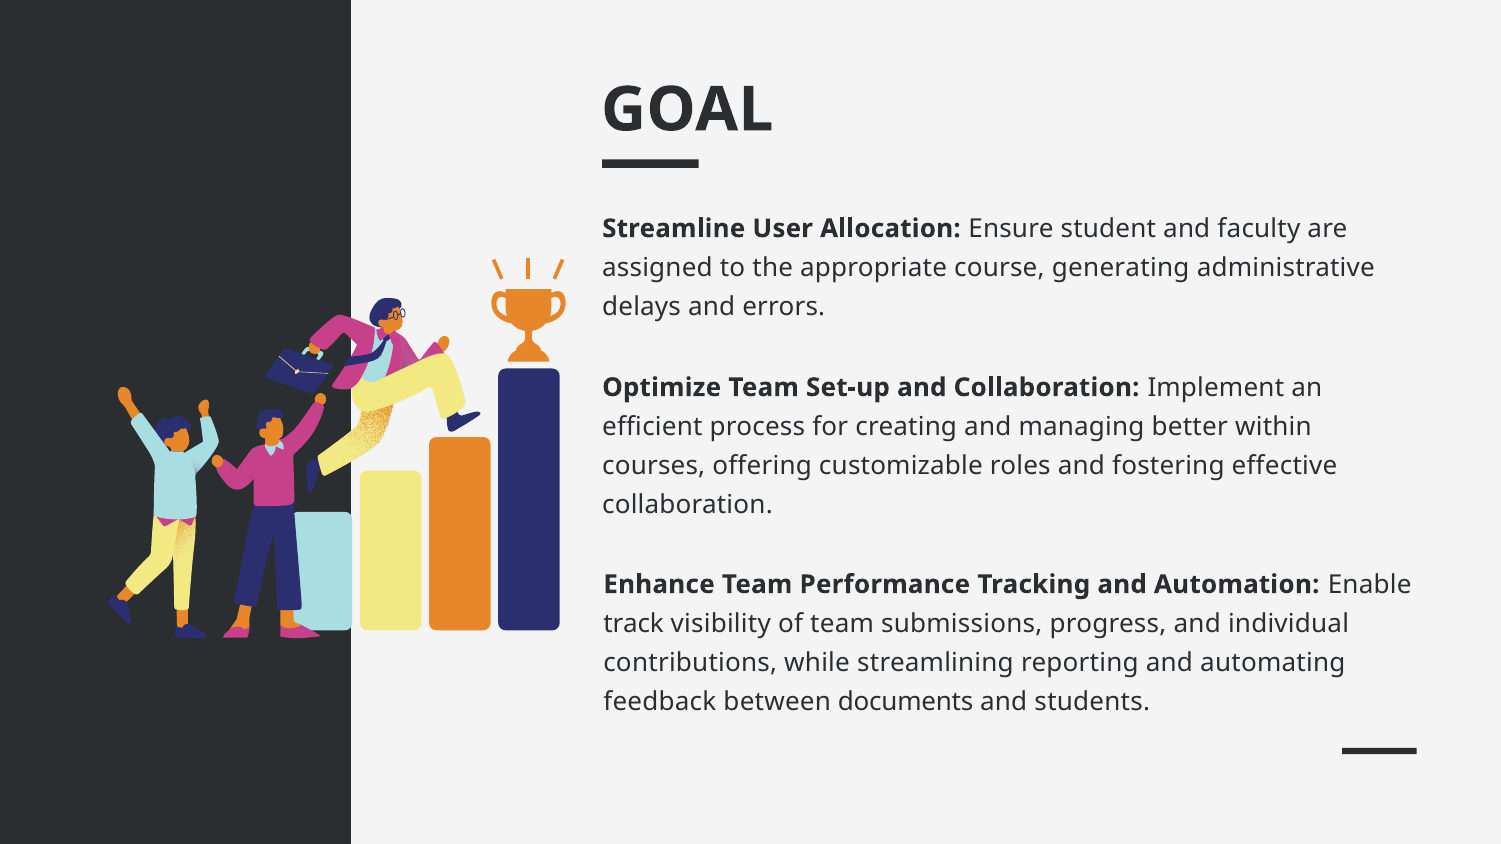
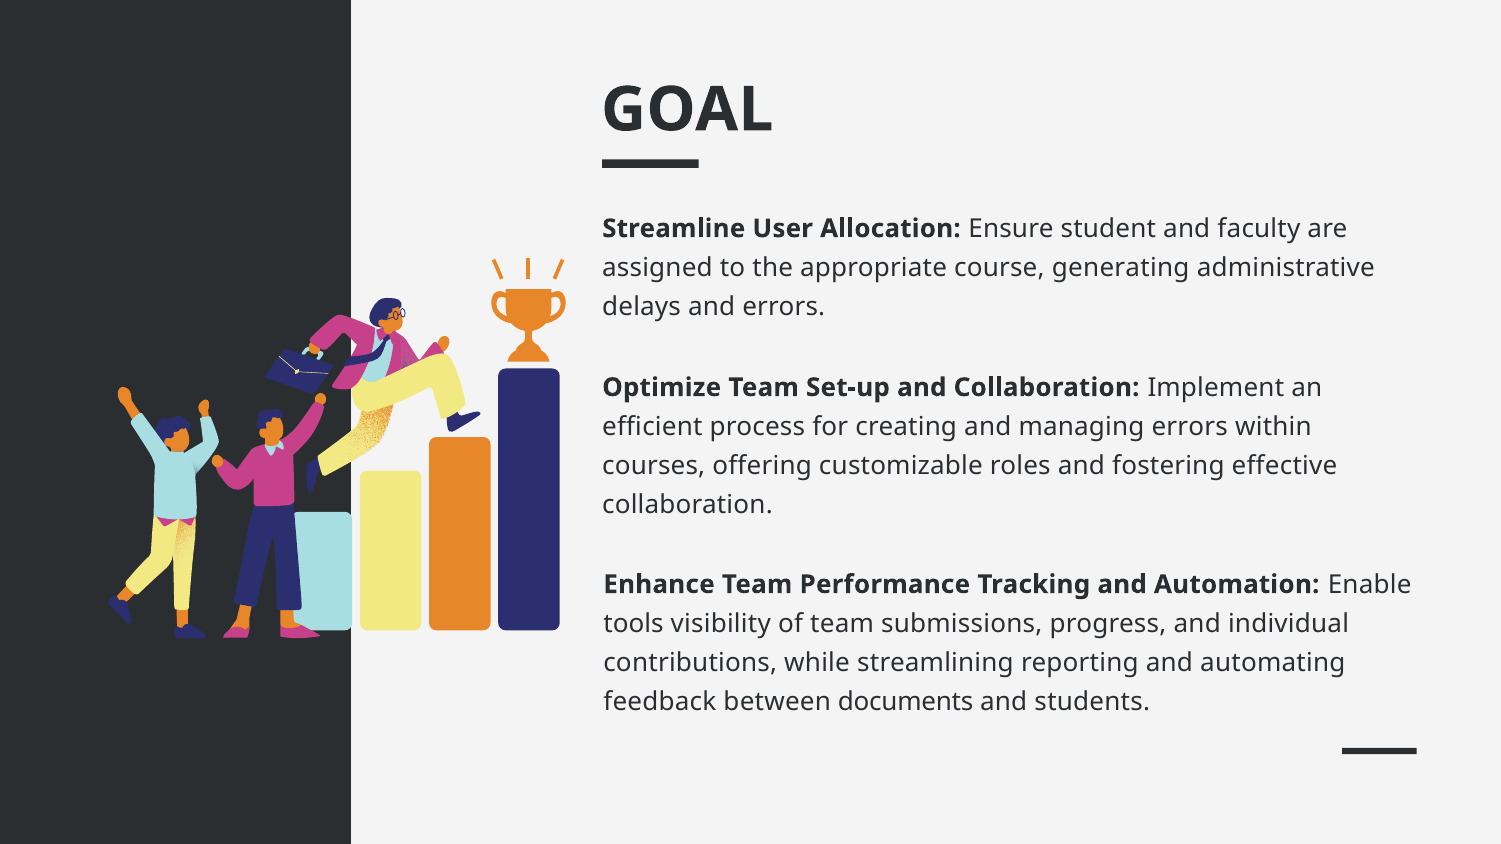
managing better: better -> errors (1190, 427)
track: track -> tools (633, 624)
